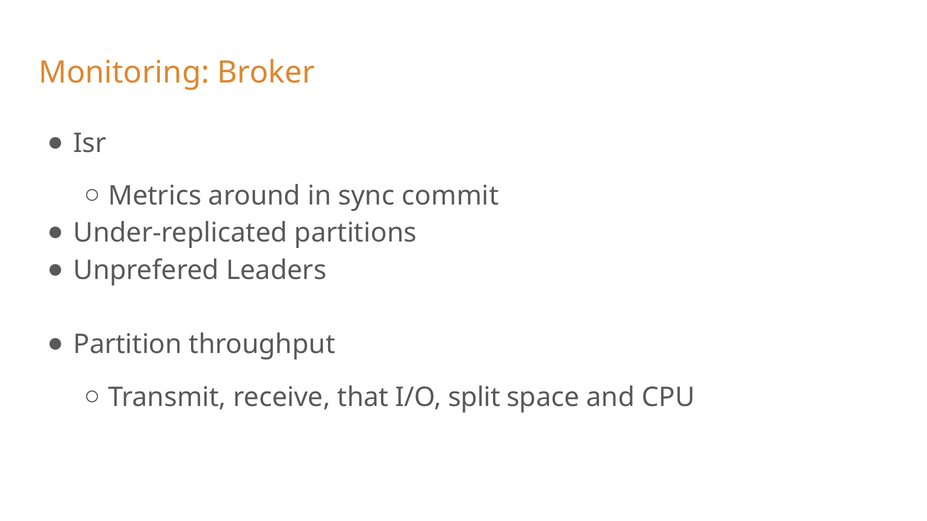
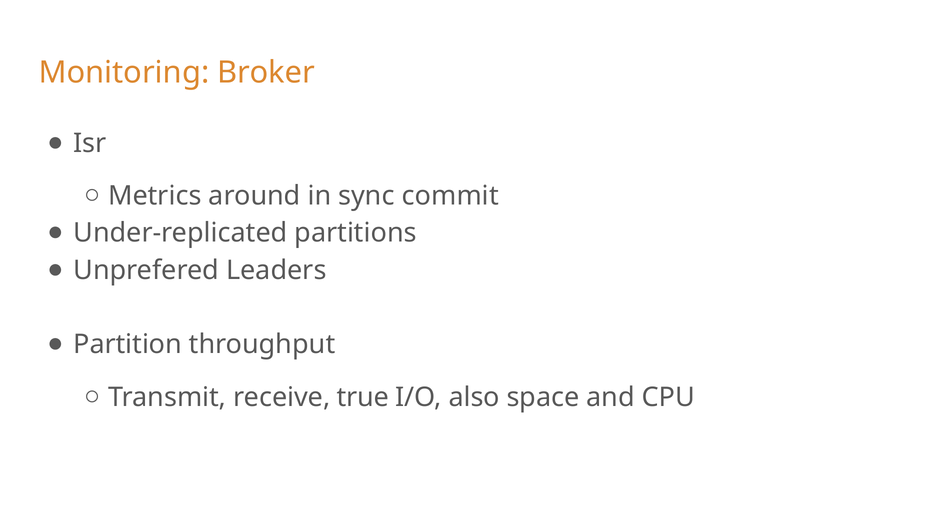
that: that -> true (363, 397)
split: split -> also (474, 397)
